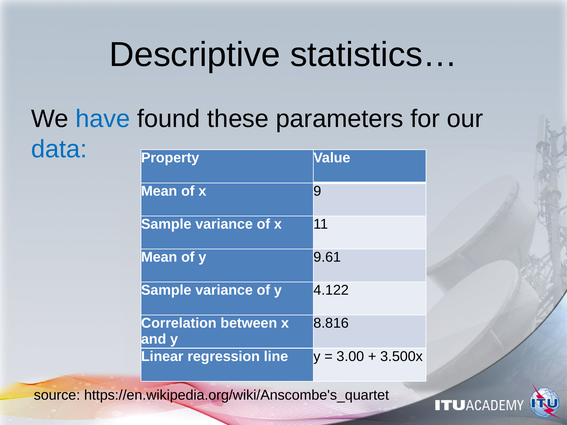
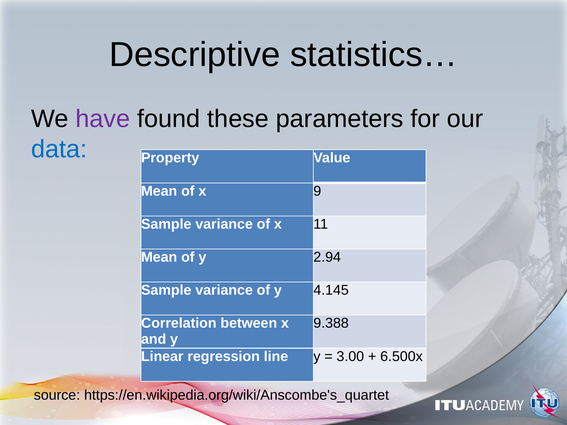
have colour: blue -> purple (103, 119)
9.61: 9.61 -> 2.94 (327, 257)
4.122: 4.122 -> 4.145 (331, 290)
8.816: 8.816 -> 9.388 (331, 323)
3.500x: 3.500x -> 6.500x (401, 357)
